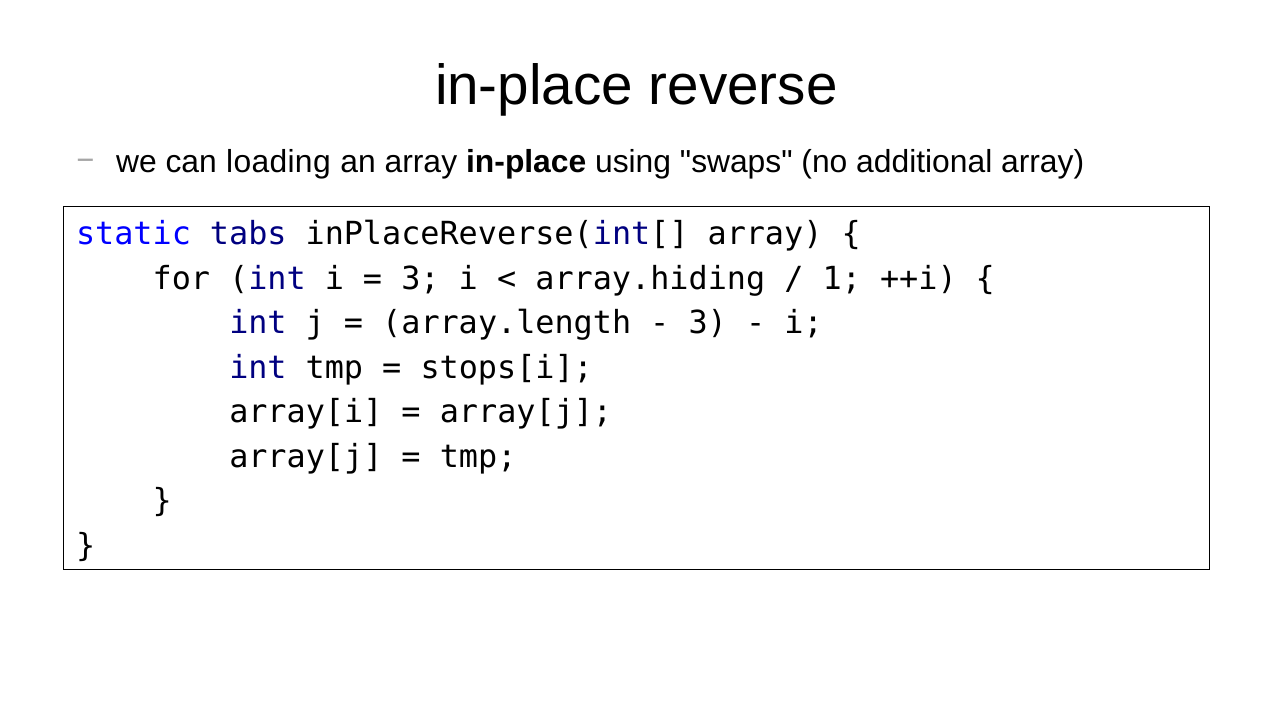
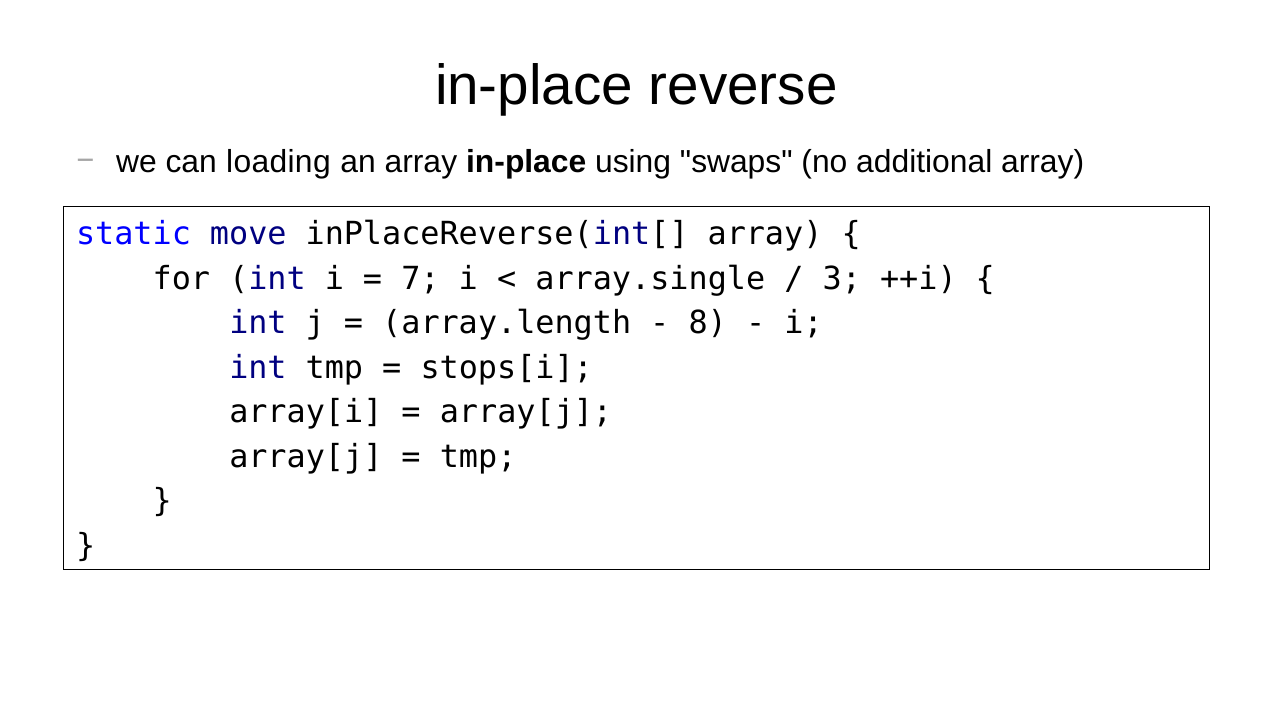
tabs: tabs -> move (248, 234)
3: 3 -> 7 (420, 279)
array.hiding: array.hiding -> array.single (650, 279)
1: 1 -> 3 (842, 279)
3: 3 -> 8 (708, 323)
